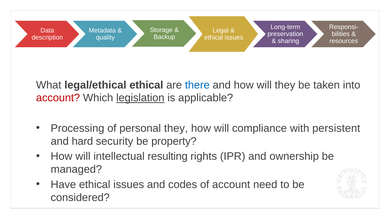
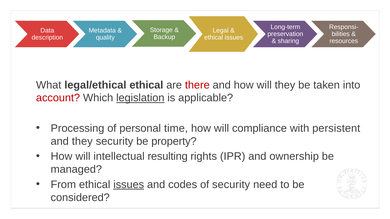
there colour: blue -> red (197, 85)
personal they: they -> time (176, 128)
and hard: hard -> they (82, 141)
Have: Have -> From (63, 185)
issues underline: none -> present (129, 185)
of account: account -> security (231, 185)
